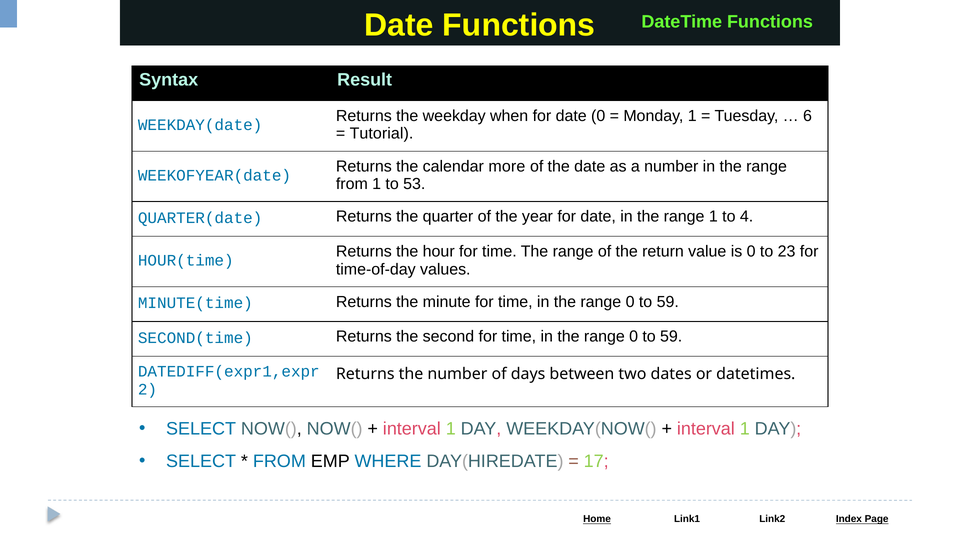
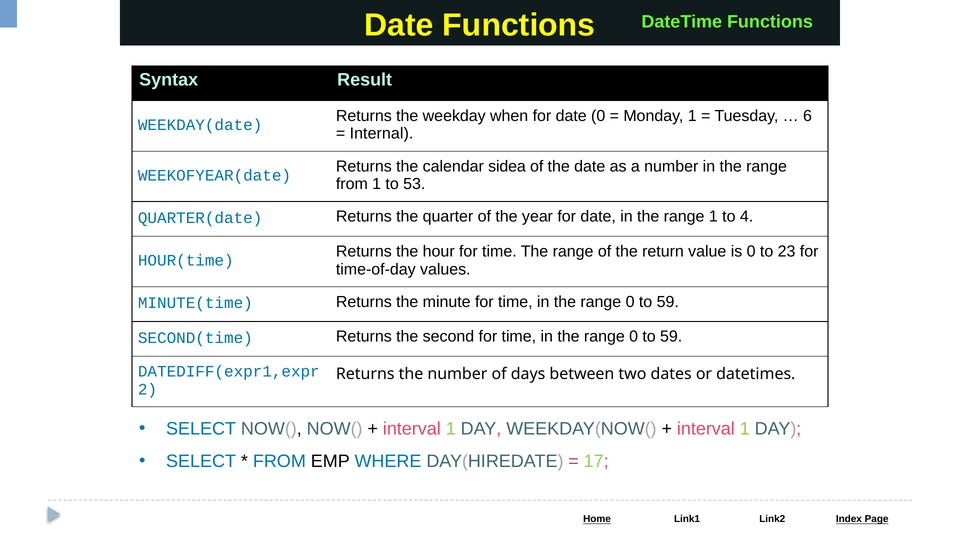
Tutorial: Tutorial -> Internal (382, 134)
more: more -> sidea (507, 166)
